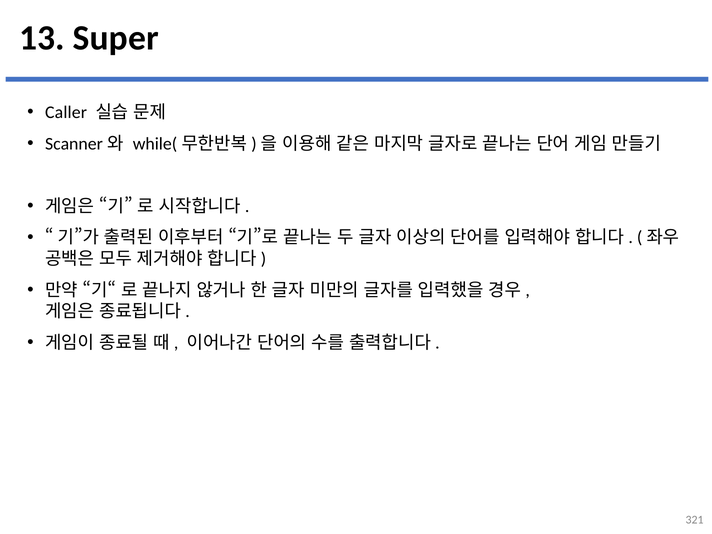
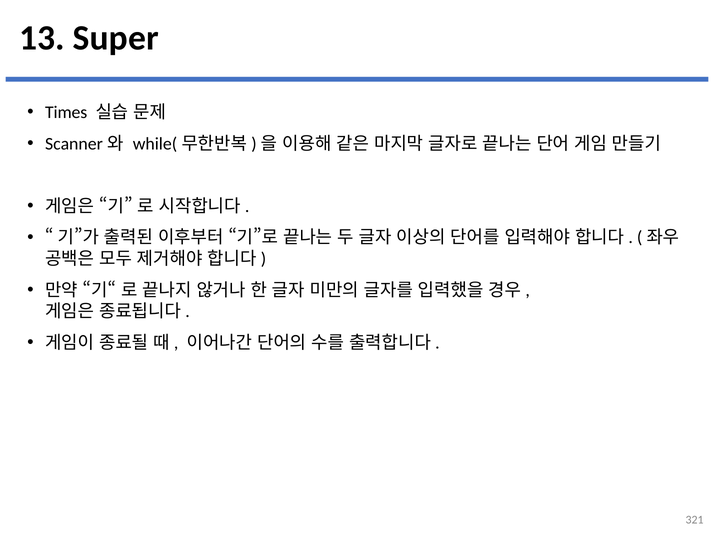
Caller: Caller -> Times (66, 113)
